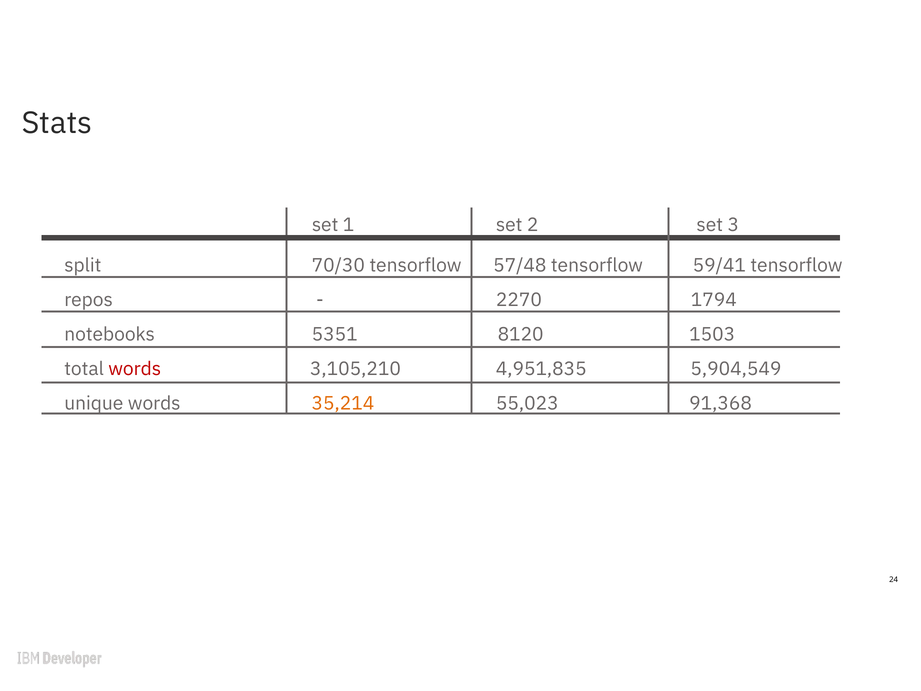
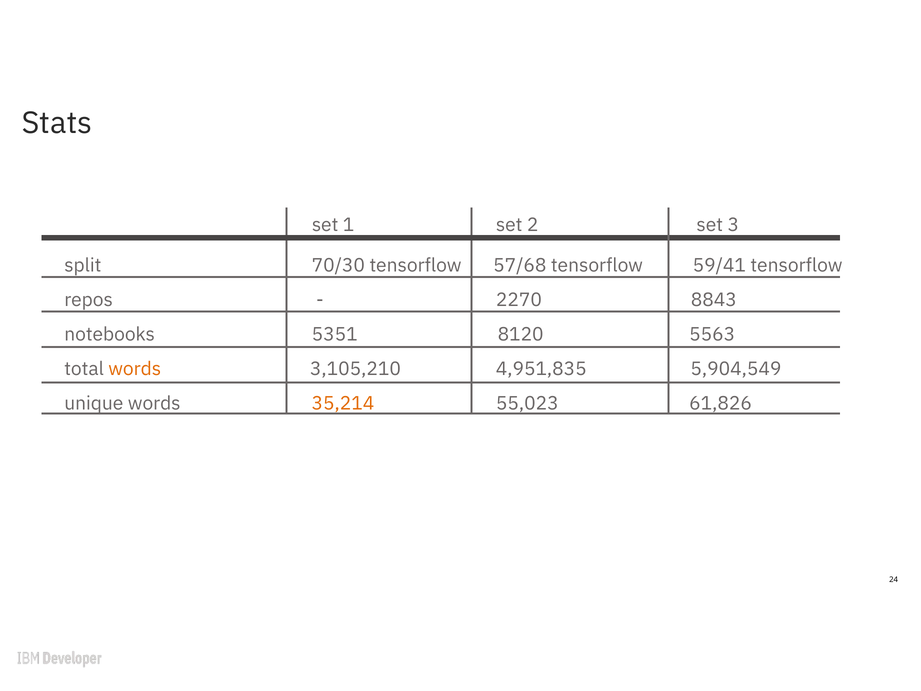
57/48: 57/48 -> 57/68 (520, 265)
1794: 1794 -> 8843 (714, 300)
1503: 1503 -> 5563 (712, 334)
words colour: red -> orange (135, 369)
91,368: 91,368 -> 61,826 (721, 403)
